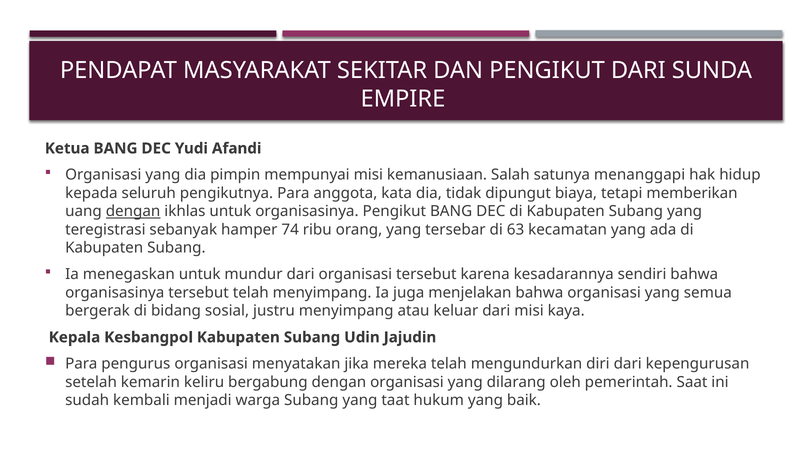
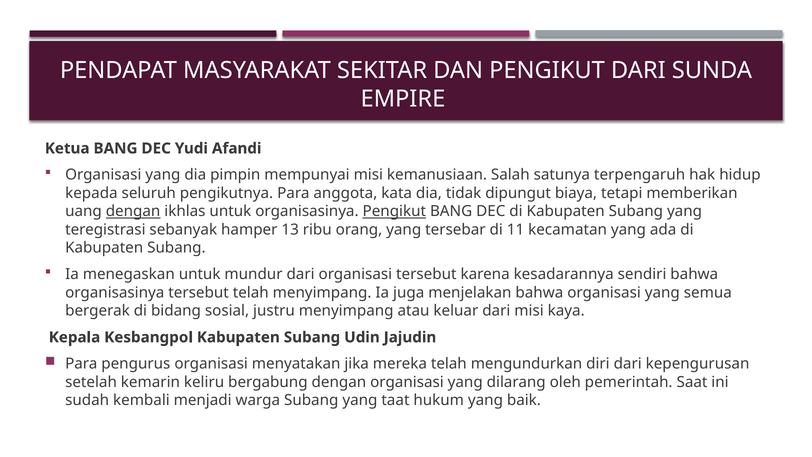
menanggapi: menanggapi -> terpengaruh (640, 175)
Pengikut underline: none -> present (394, 211)
74: 74 -> 13 (290, 230)
63: 63 -> 11 (516, 230)
